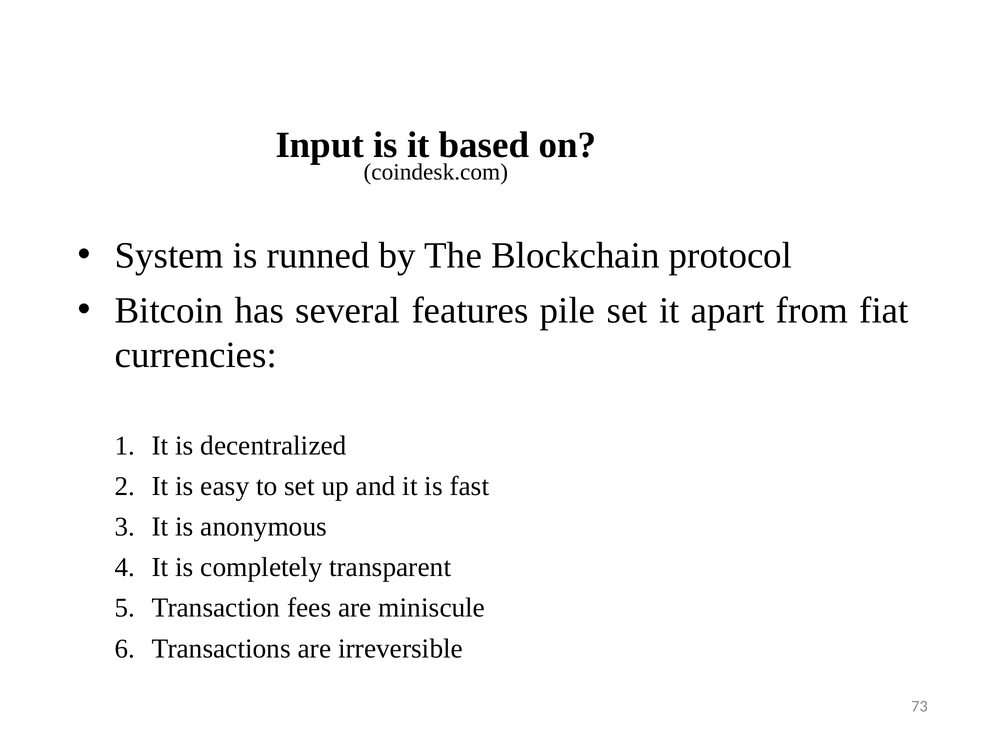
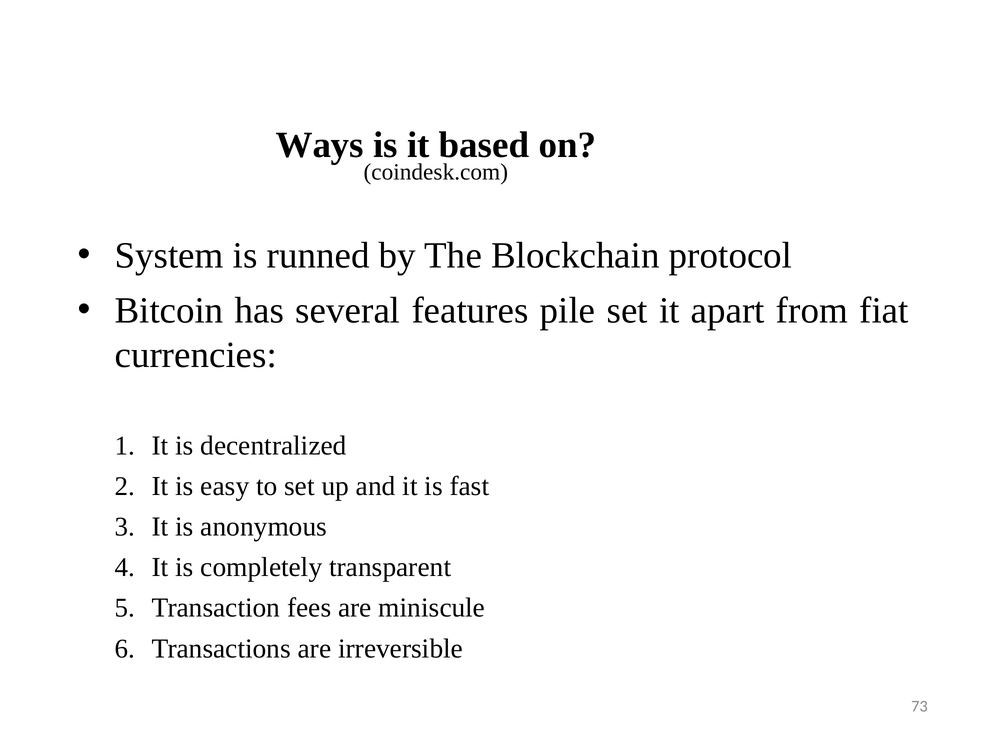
Input: Input -> Ways (320, 145)
